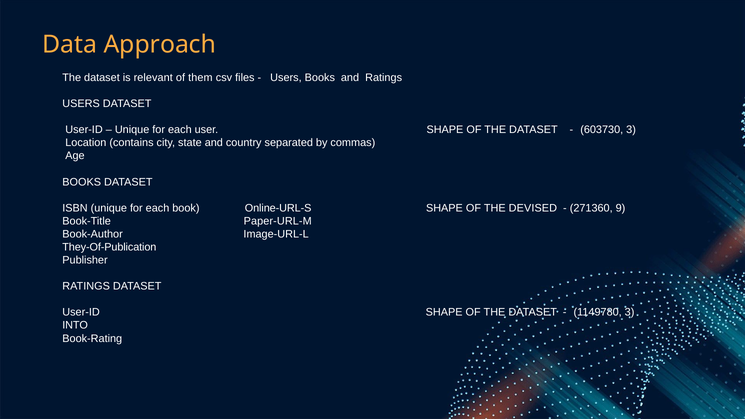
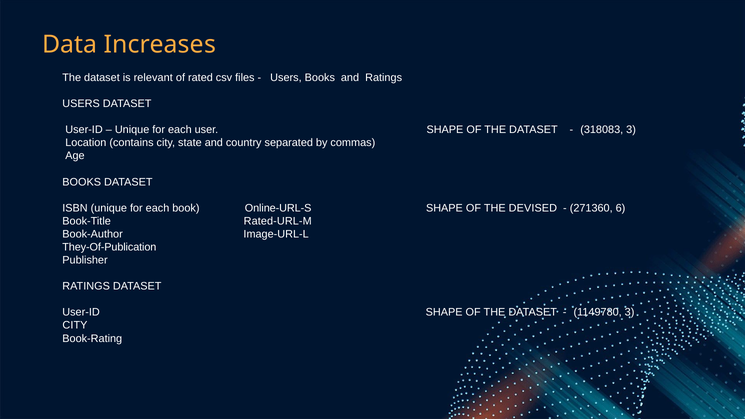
Approach: Approach -> Increases (160, 44)
them: them -> rated (200, 78)
603730: 603730 -> 318083 (602, 130)
9: 9 -> 6 (621, 208)
Paper-URL-M: Paper-URL-M -> Rated-URL-M (278, 221)
INTO: INTO -> CITY (75, 325)
